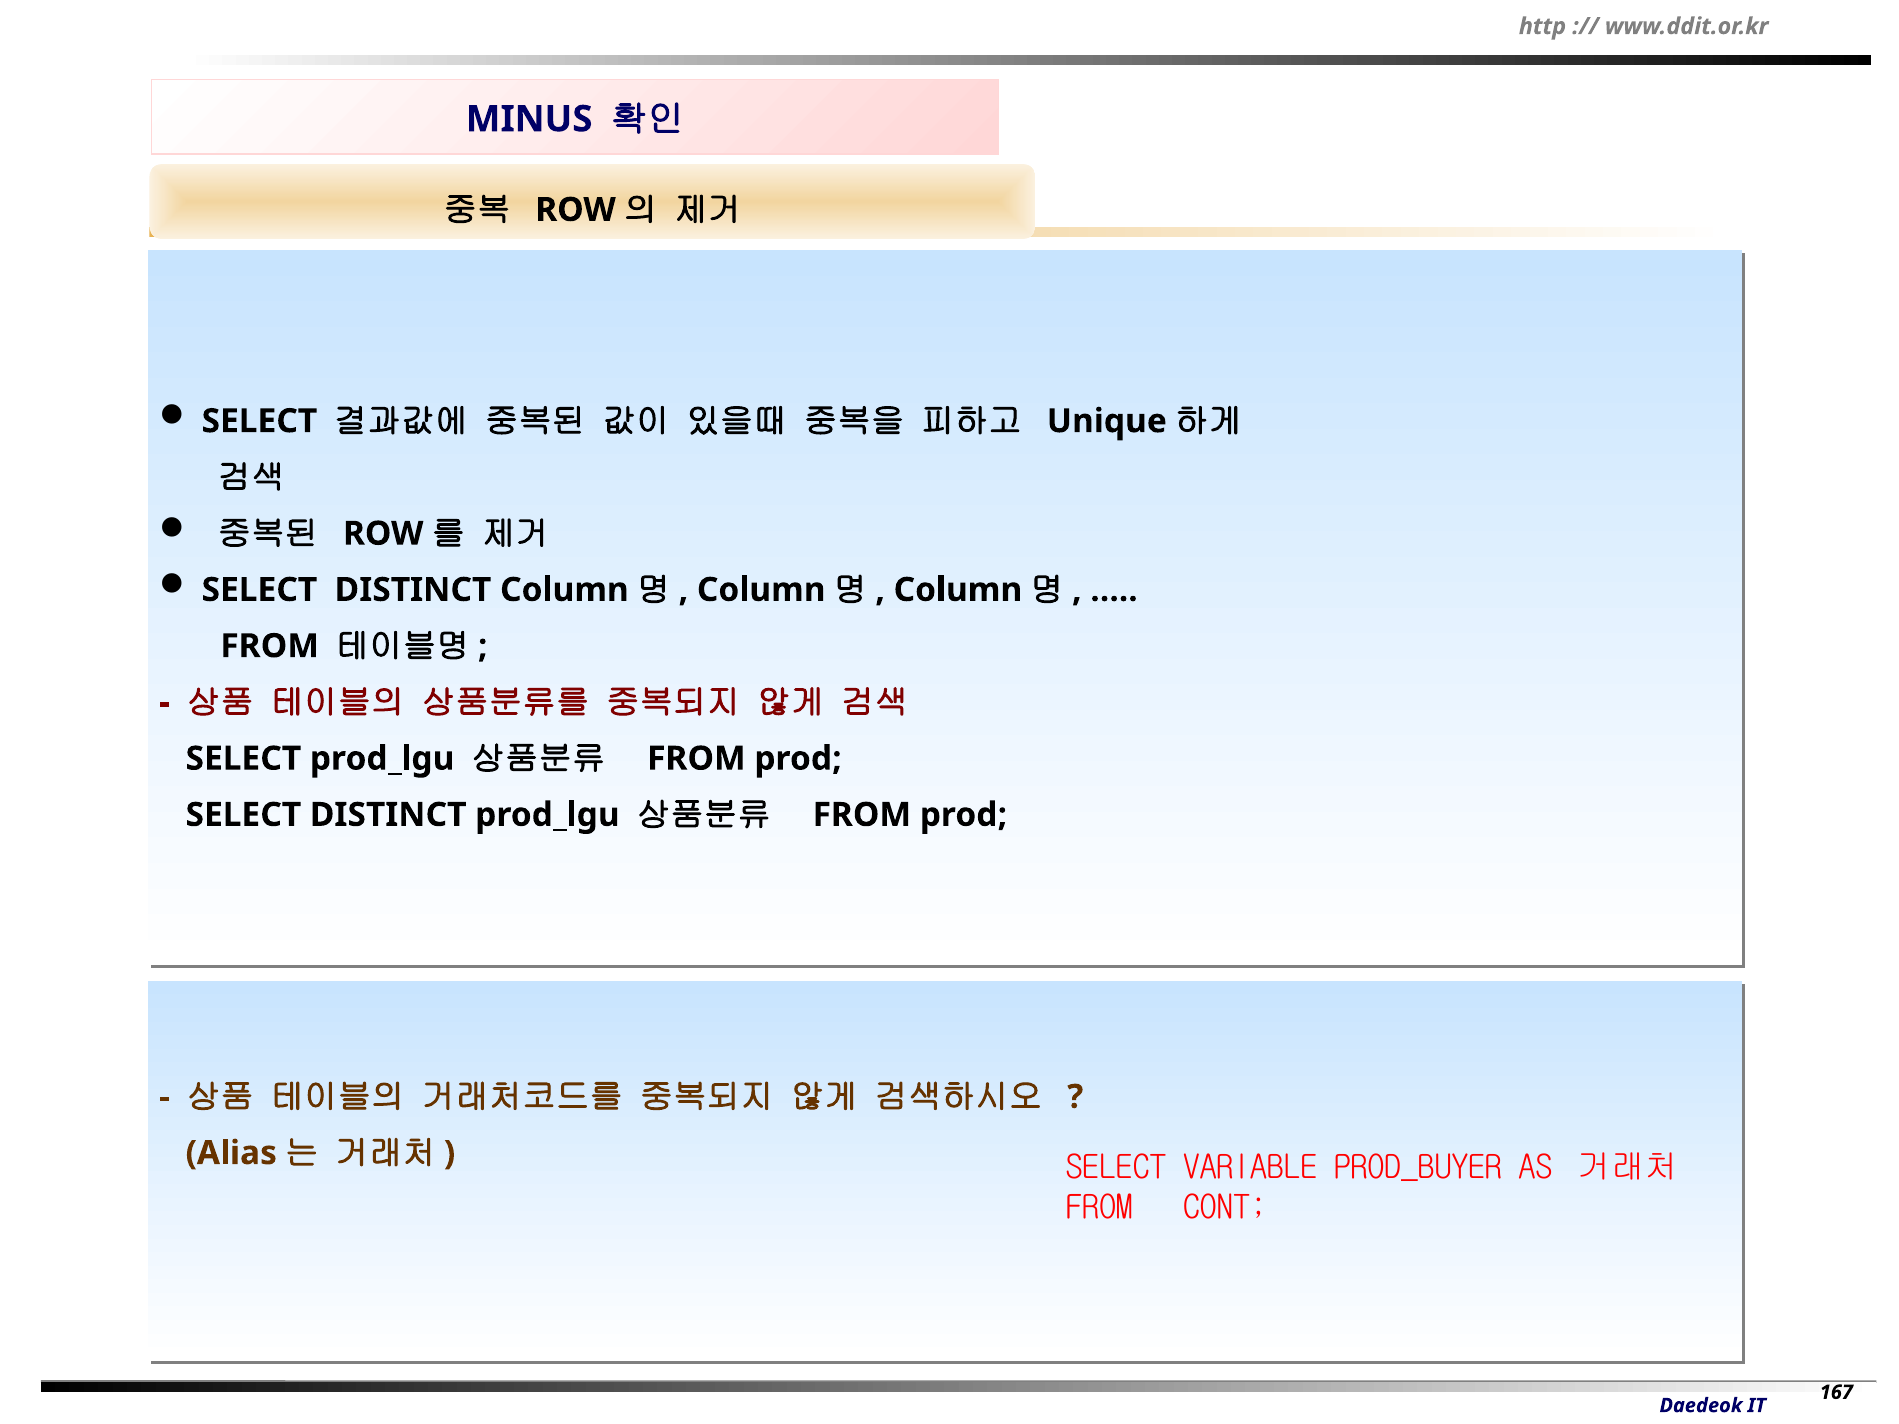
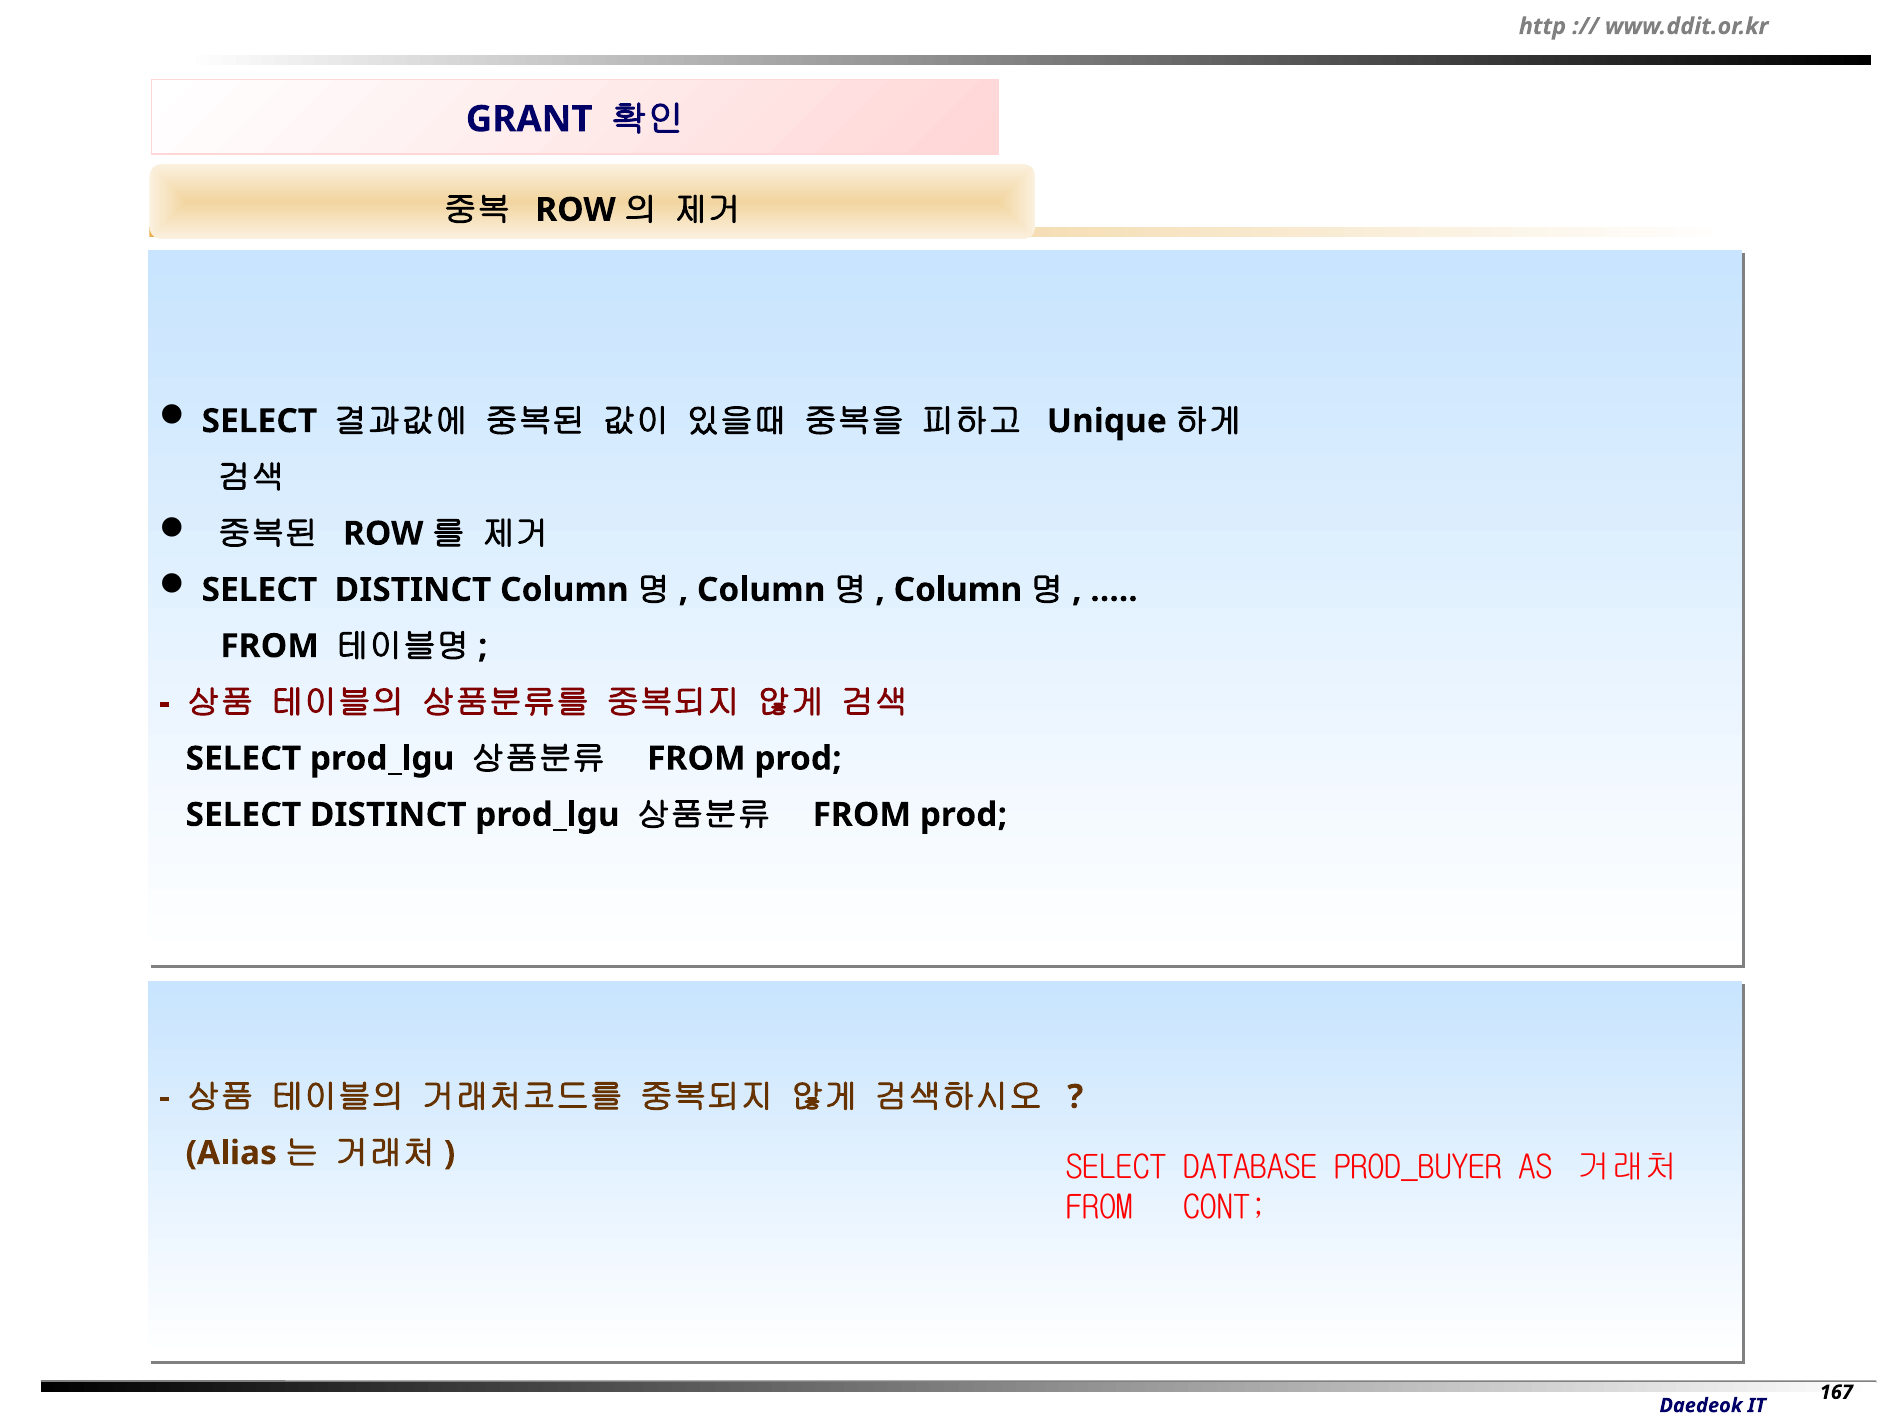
MINUS: MINUS -> GRANT (529, 119)
VARIABLE: VARIABLE -> DATABASE (1250, 1168)
